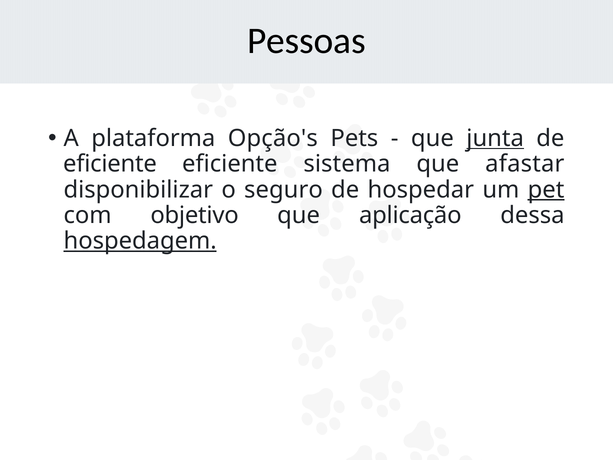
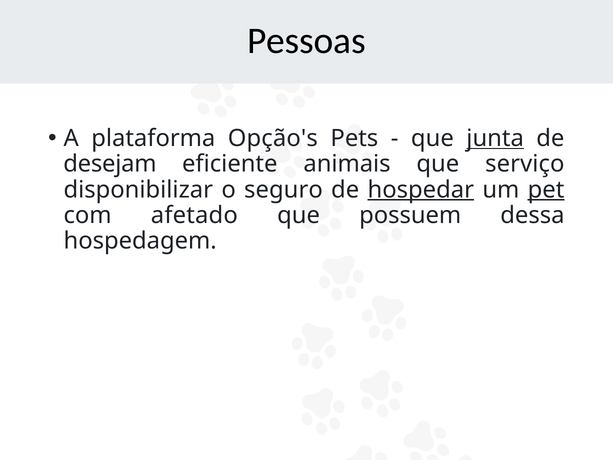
eficiente: eficiente -> desejam (110, 164)
sistema: sistema -> animais (347, 164)
afastar: afastar -> serviço (525, 164)
hospedar underline: none -> present (421, 190)
objetivo: objetivo -> afetado (194, 215)
aplicação: aplicação -> possuem (410, 215)
hospedagem underline: present -> none (140, 241)
